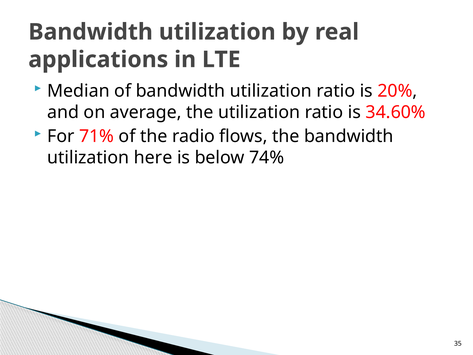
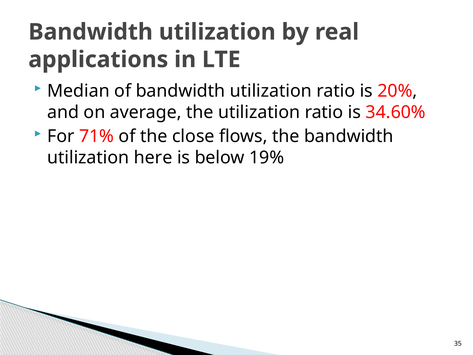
radio: radio -> close (193, 136)
74%: 74% -> 19% (267, 157)
